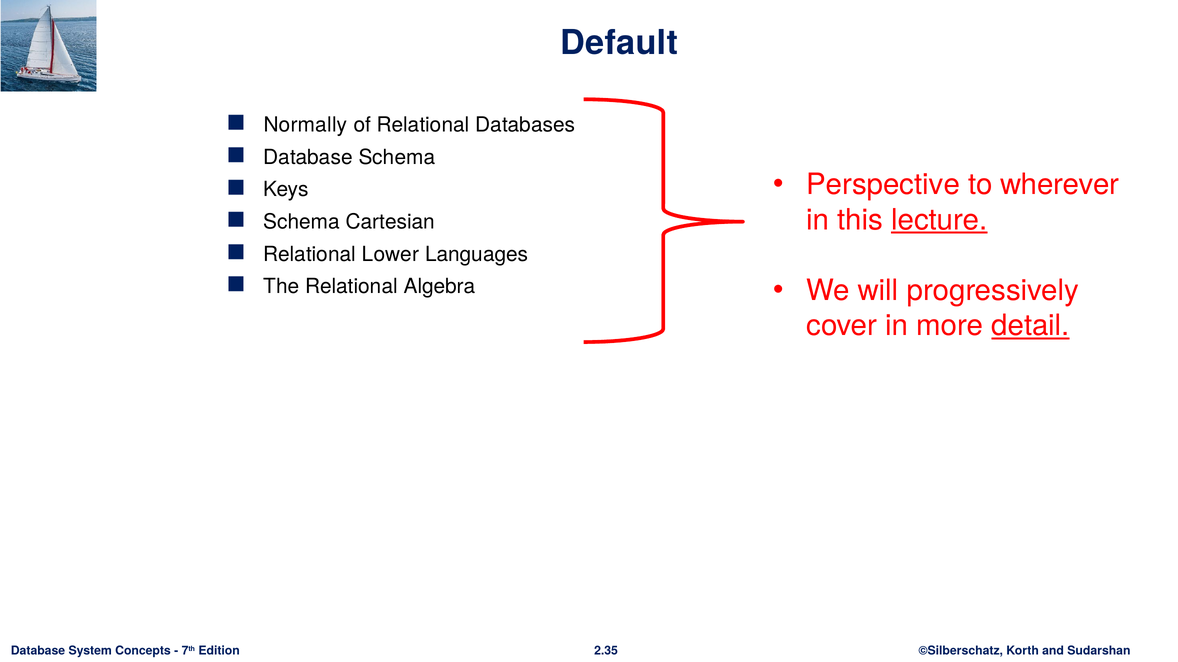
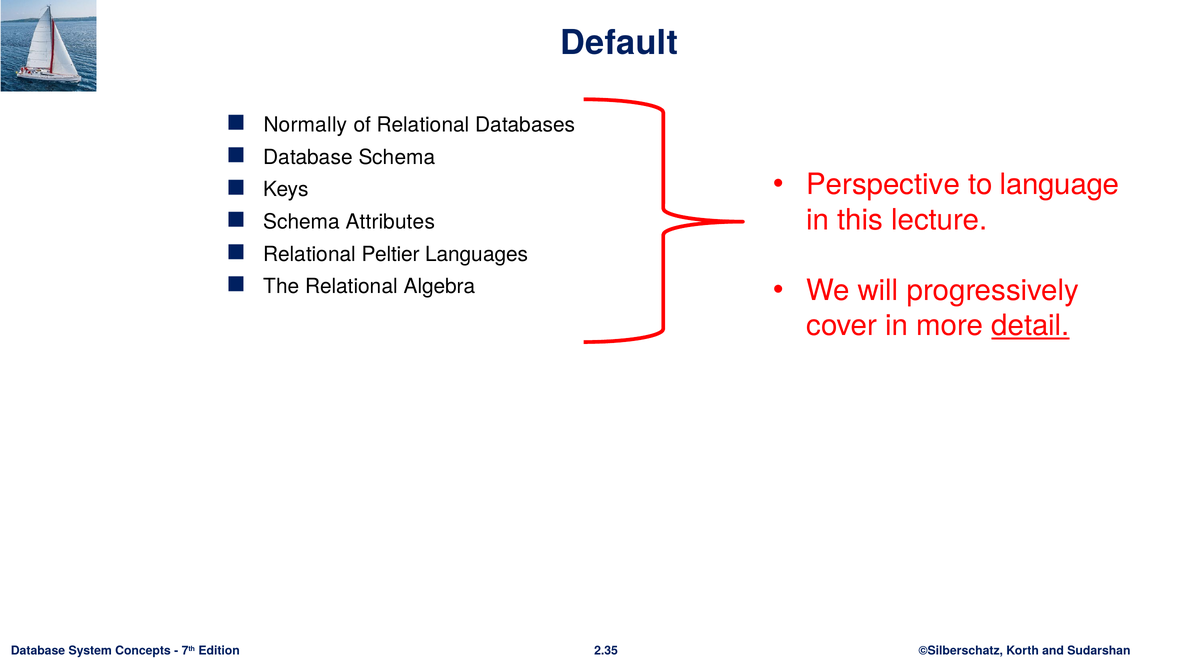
wherever: wherever -> language (1060, 185)
lecture underline: present -> none (939, 220)
Cartesian: Cartesian -> Attributes (390, 222)
Lower: Lower -> Peltier (391, 254)
